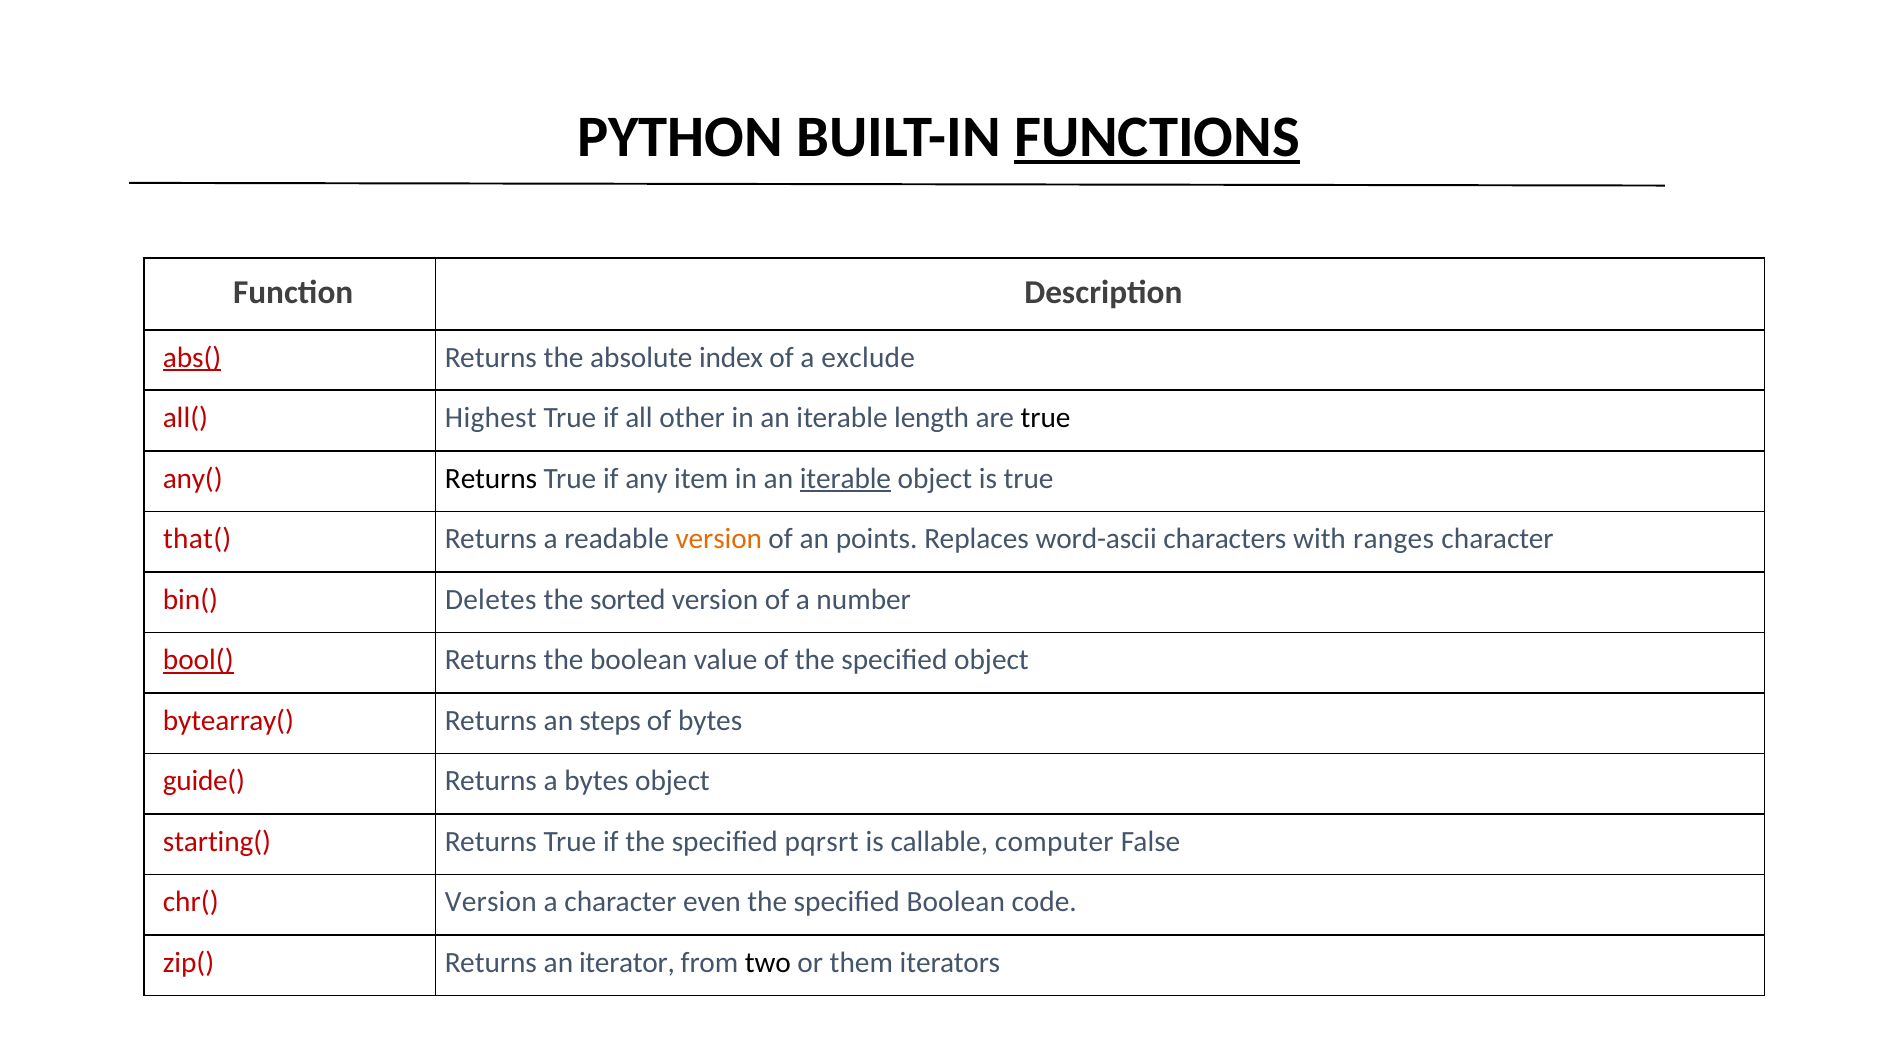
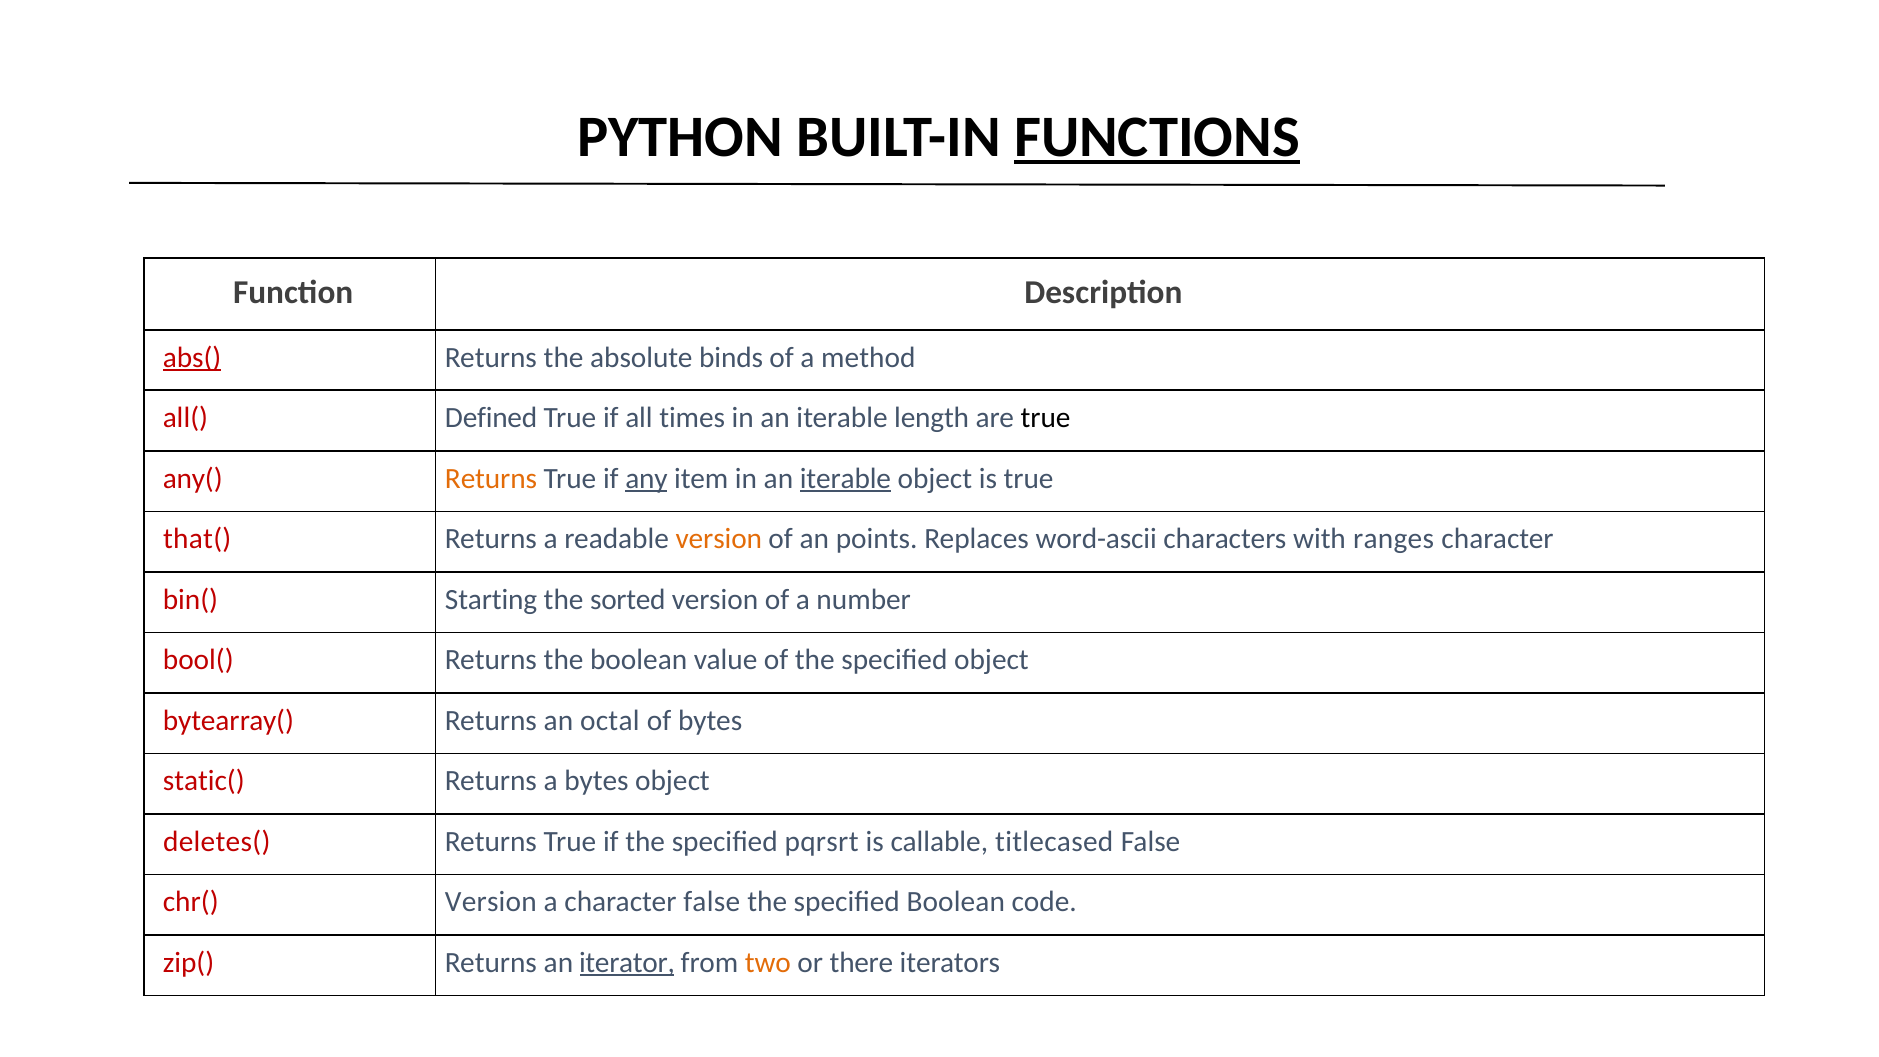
index: index -> binds (731, 357)
exclude: exclude -> method (868, 357)
Highest: Highest -> Defined (491, 418)
other: other -> times (692, 418)
Returns colour: black -> orange (491, 478)
any underline: none -> present (647, 478)
Deletes: Deletes -> Starting (491, 600)
bool( underline: present -> none (198, 660)
steps: steps -> octal (610, 721)
guide(: guide( -> static( (204, 781)
starting(: starting( -> deletes( (217, 842)
computer: computer -> titlecased (1054, 842)
character even: even -> false (712, 902)
iterator underline: none -> present (627, 963)
two colour: black -> orange (768, 963)
them: them -> there (861, 963)
